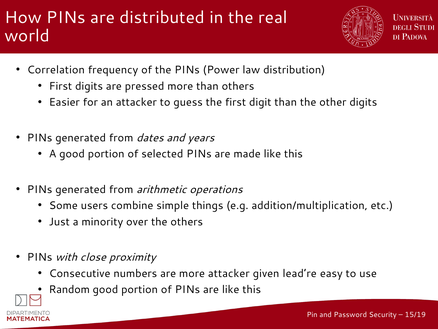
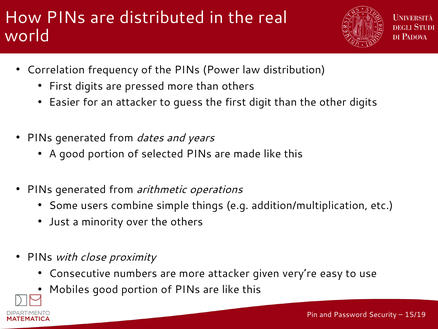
lead’re: lead’re -> very’re (300, 273)
Random: Random -> Mobiles (69, 289)
